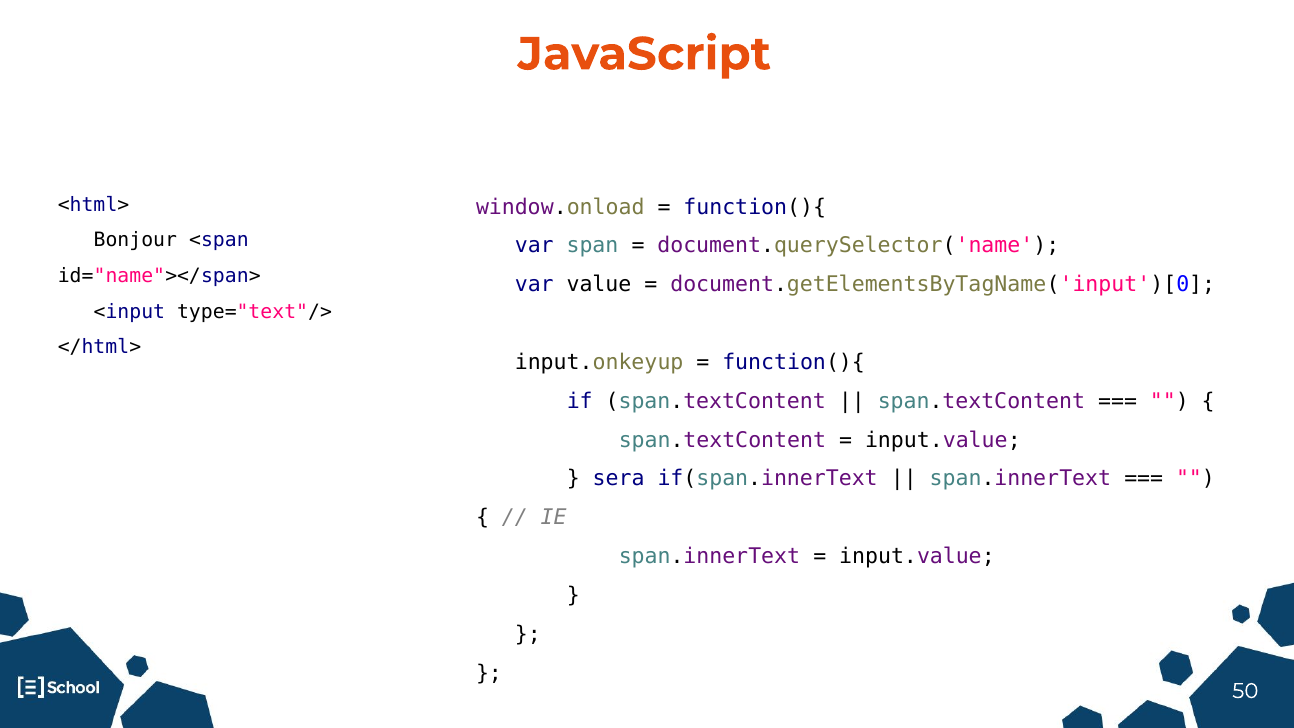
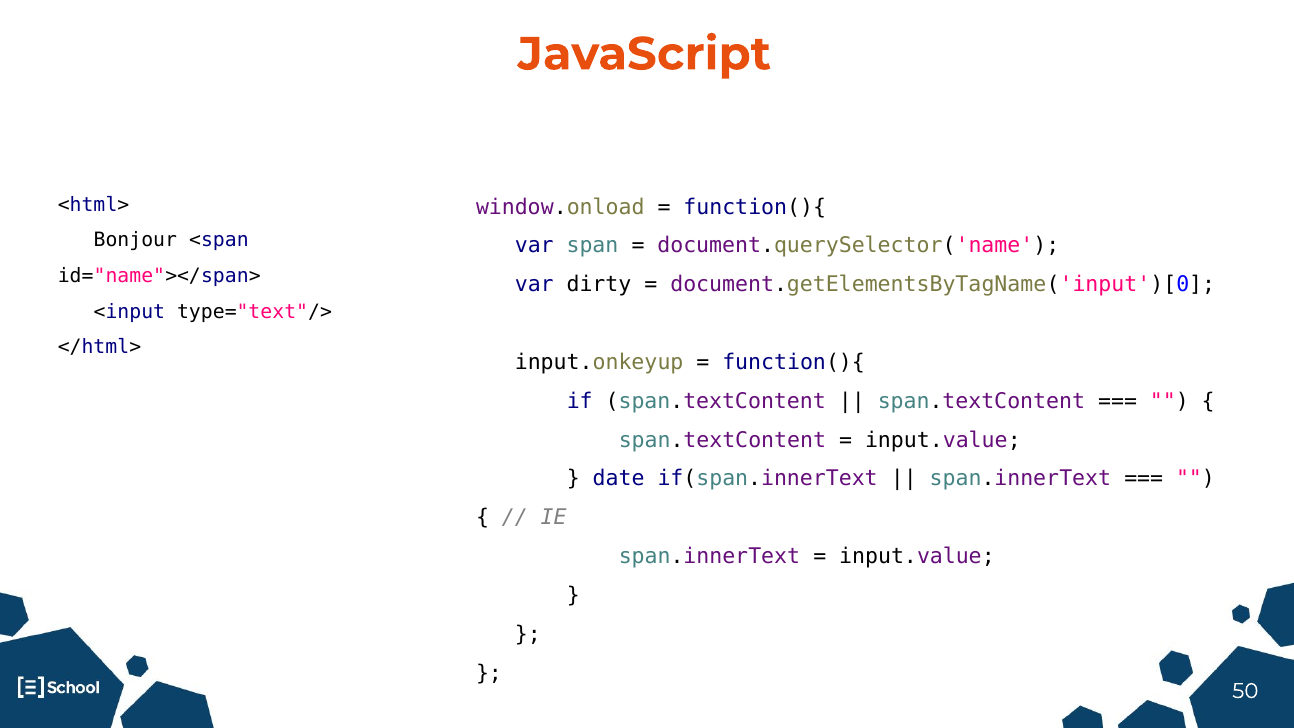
value: value -> dirty (599, 285)
sera: sera -> date (619, 479)
